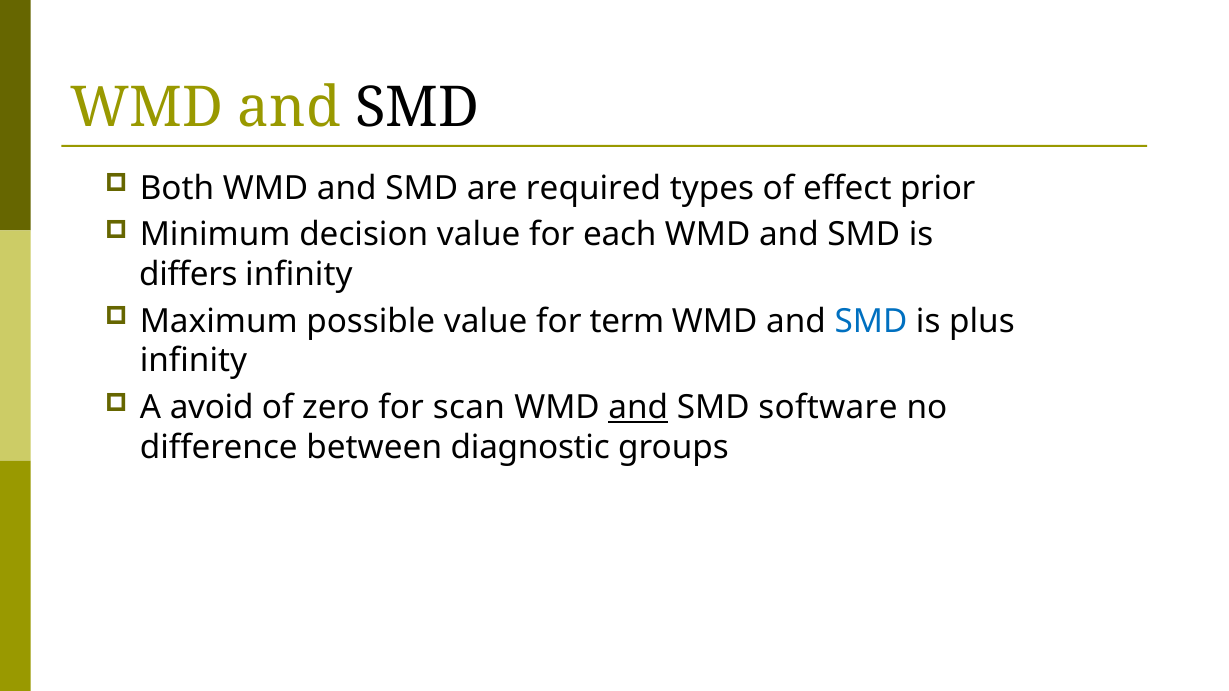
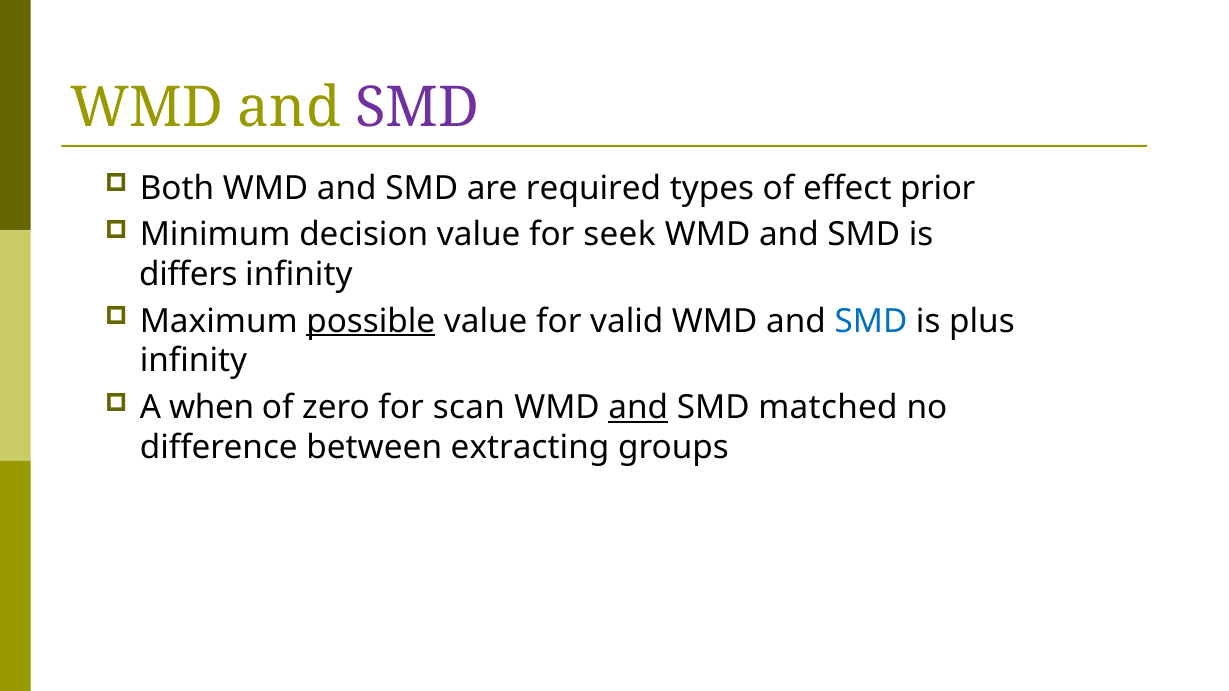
SMD colour: black -> purple (417, 108)
each: each -> seek (619, 235)
possible underline: none -> present (371, 321)
term: term -> valid (627, 321)
avoid: avoid -> when (212, 408)
software: software -> matched (828, 408)
diagnostic: diagnostic -> extracting (530, 448)
